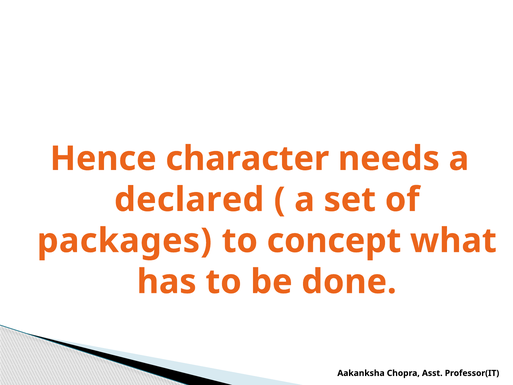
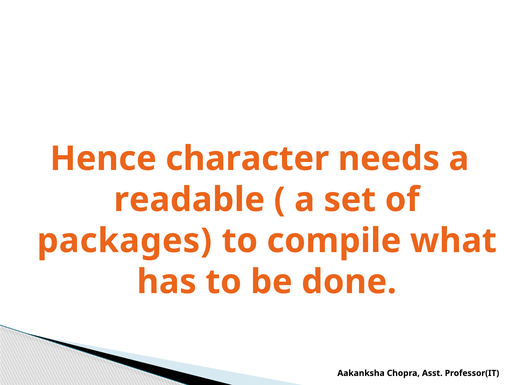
declared: declared -> readable (189, 200)
concept: concept -> compile (334, 241)
